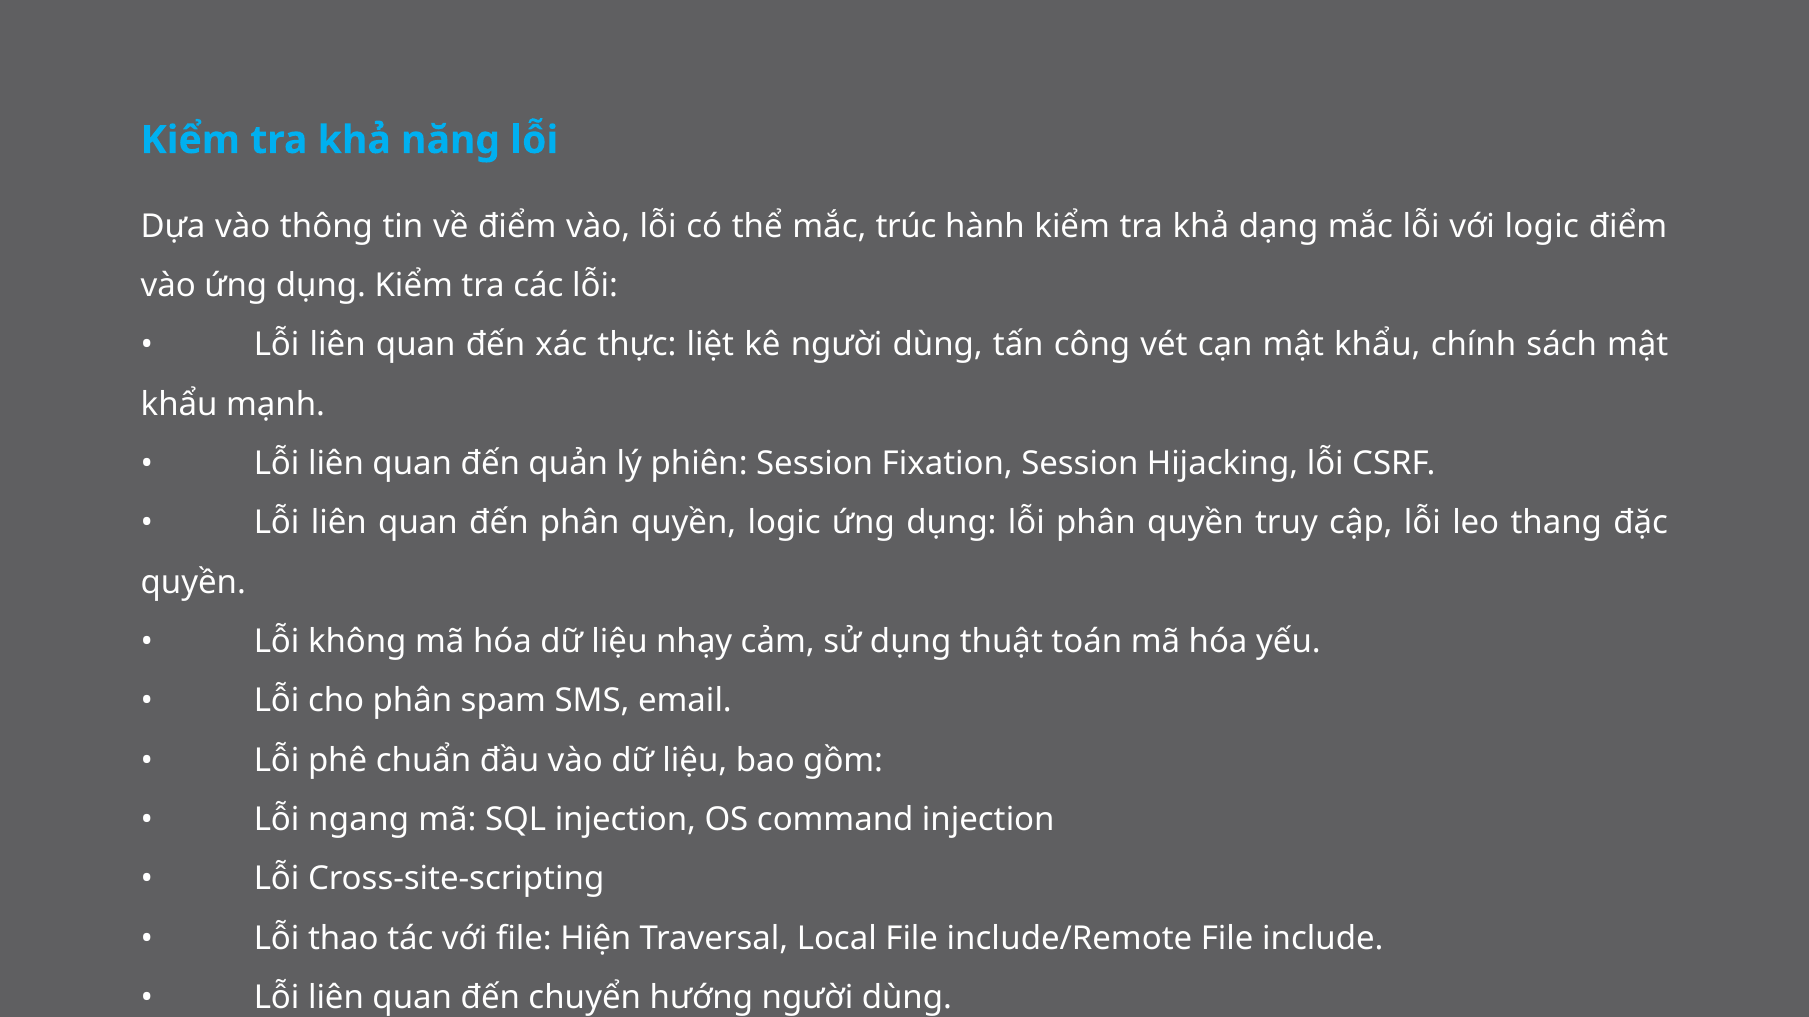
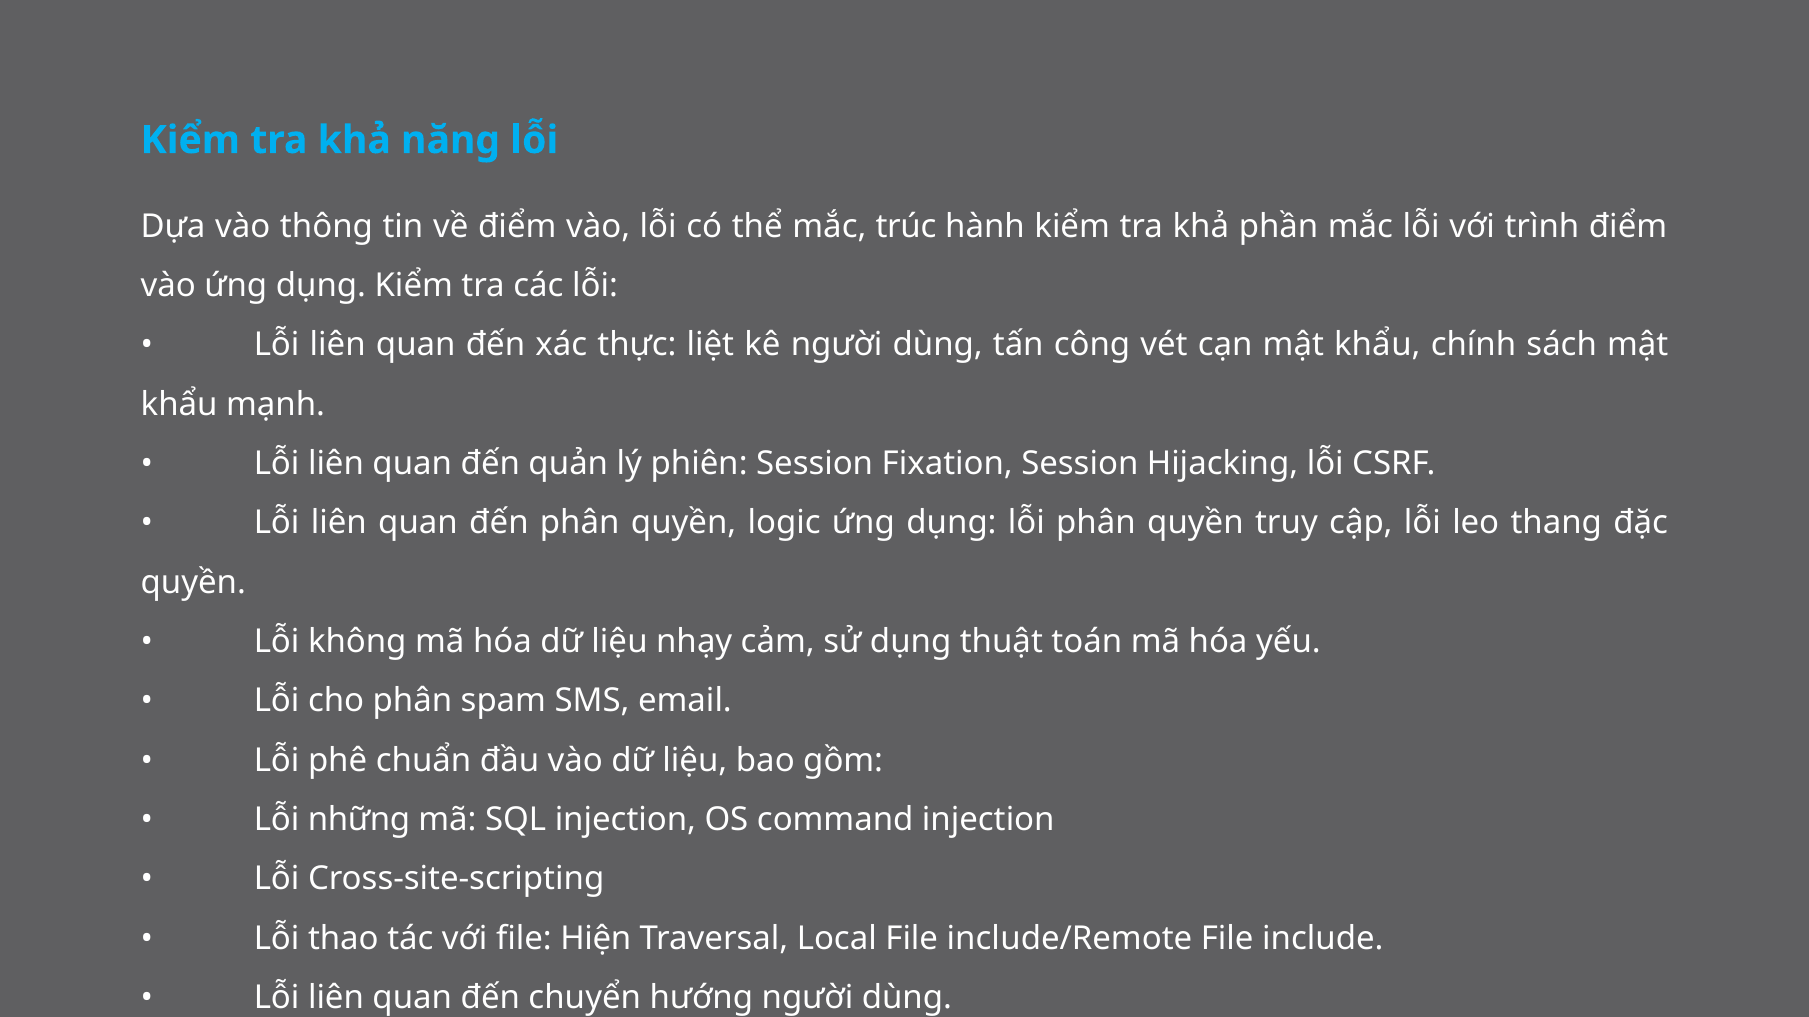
dạng: dạng -> phần (1279, 227)
với logic: logic -> trình (1542, 227)
ngang: ngang -> những (359, 820)
